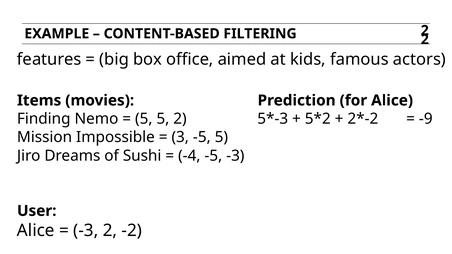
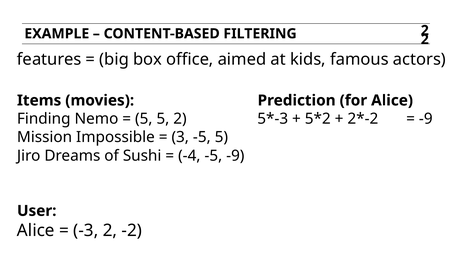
-5 -3: -3 -> -9 (235, 156)
